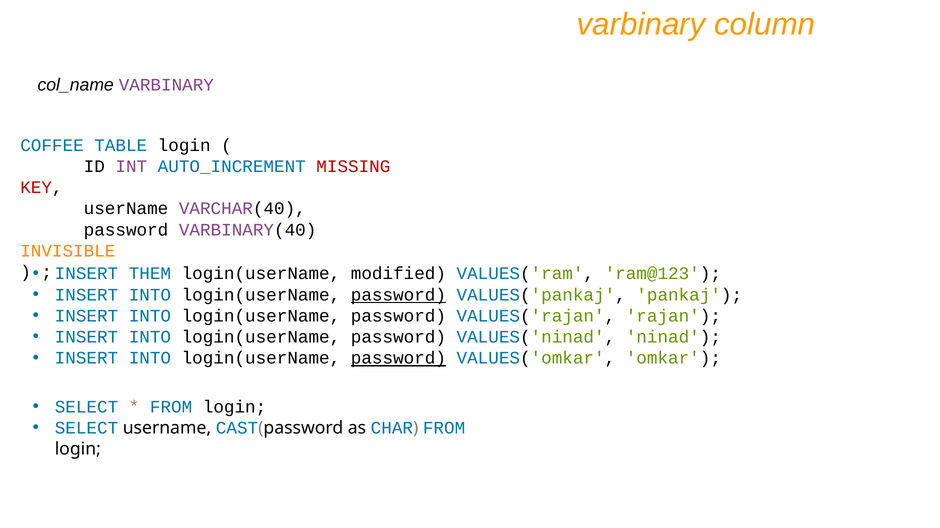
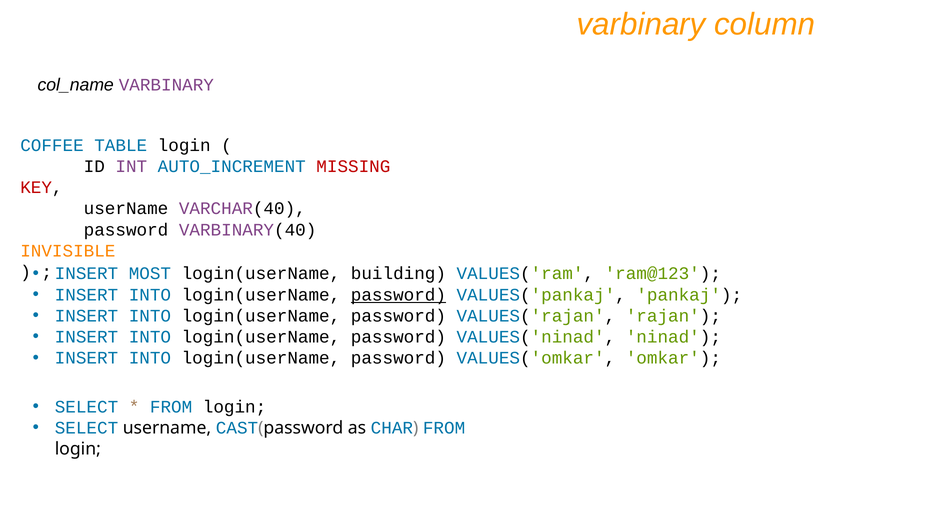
THEM: THEM -> MOST (150, 274)
modified: modified -> building (398, 274)
password underline: present -> none (398, 359)
